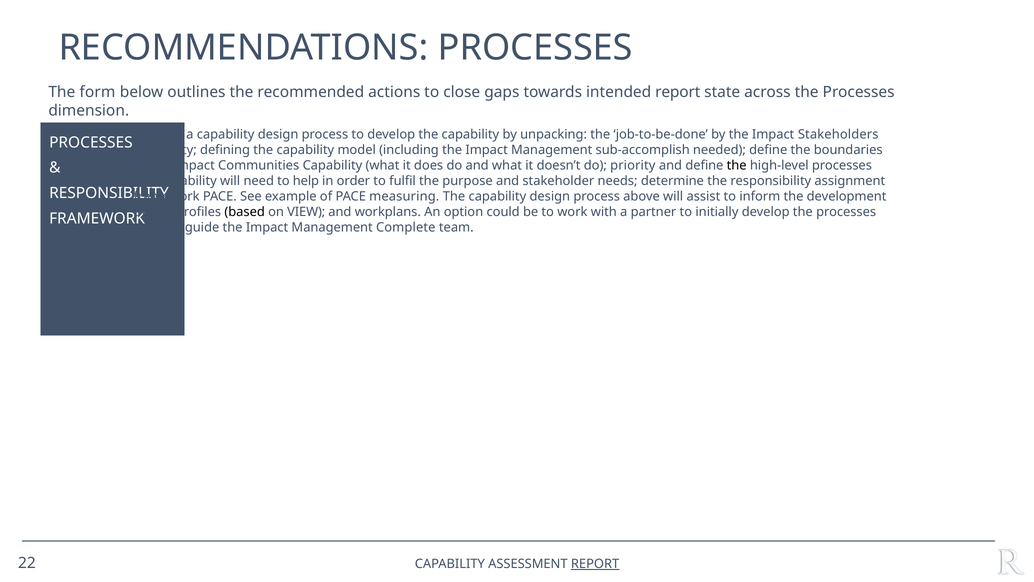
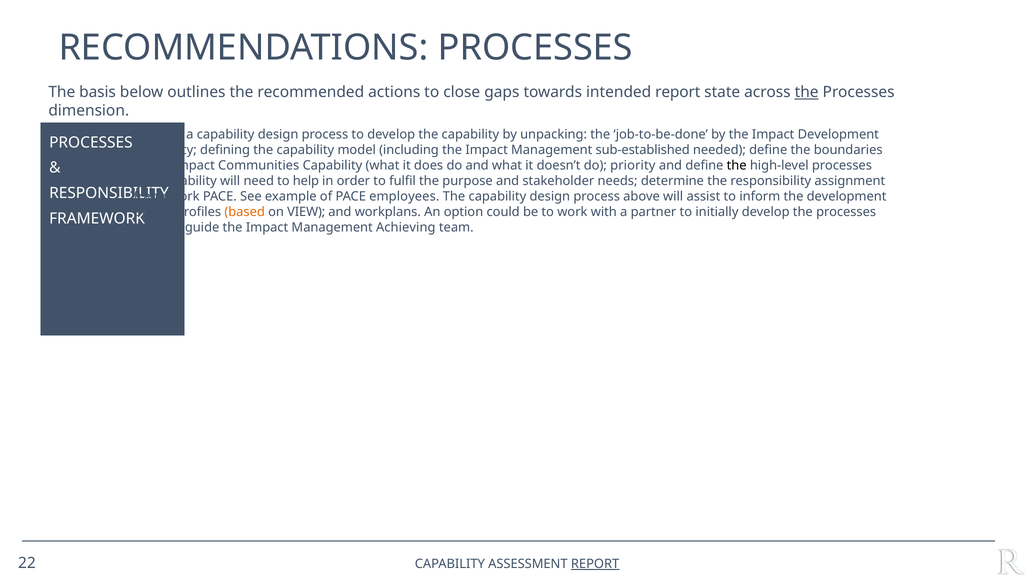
form: form -> basis (98, 92)
the underline: none -> present (807, 92)
Impact Stakeholders: Stakeholders -> Development (838, 134)
sub-accomplish: sub-accomplish -> sub-established (643, 150)
measuring: measuring -> employees (404, 196)
based colour: black -> orange (245, 212)
Complete: Complete -> Achieving (406, 227)
